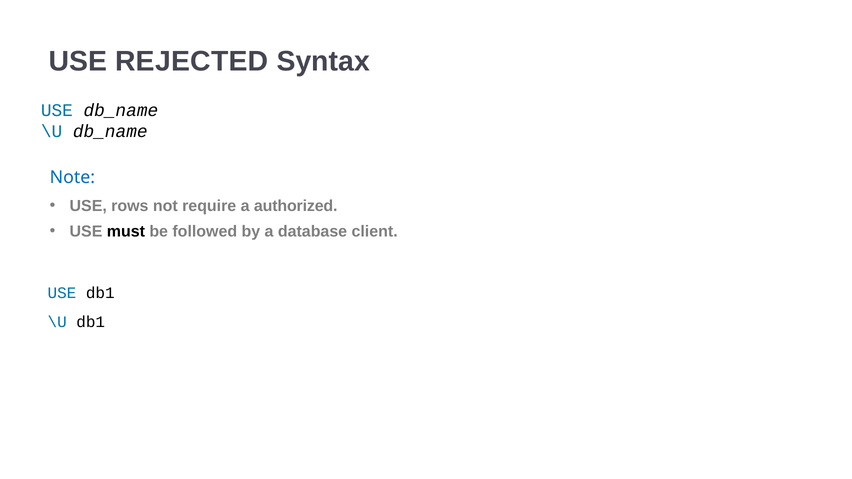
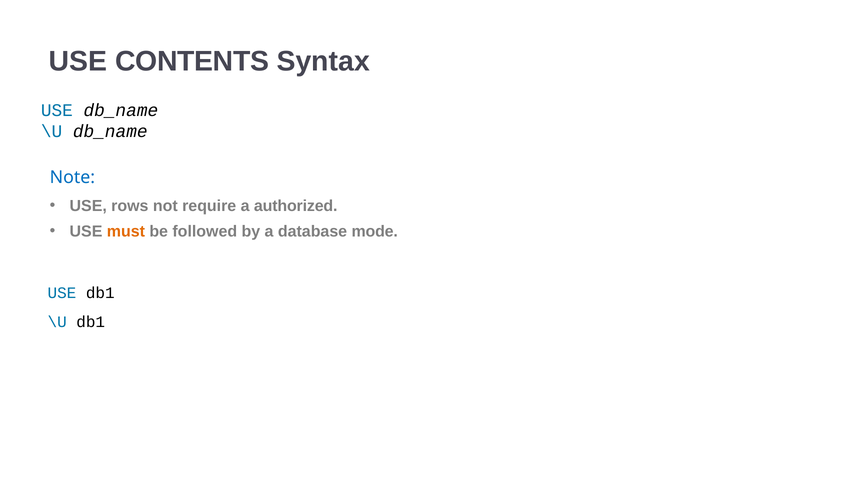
REJECTED: REJECTED -> CONTENTS (192, 62)
must colour: black -> orange (126, 232)
client: client -> mode (375, 232)
